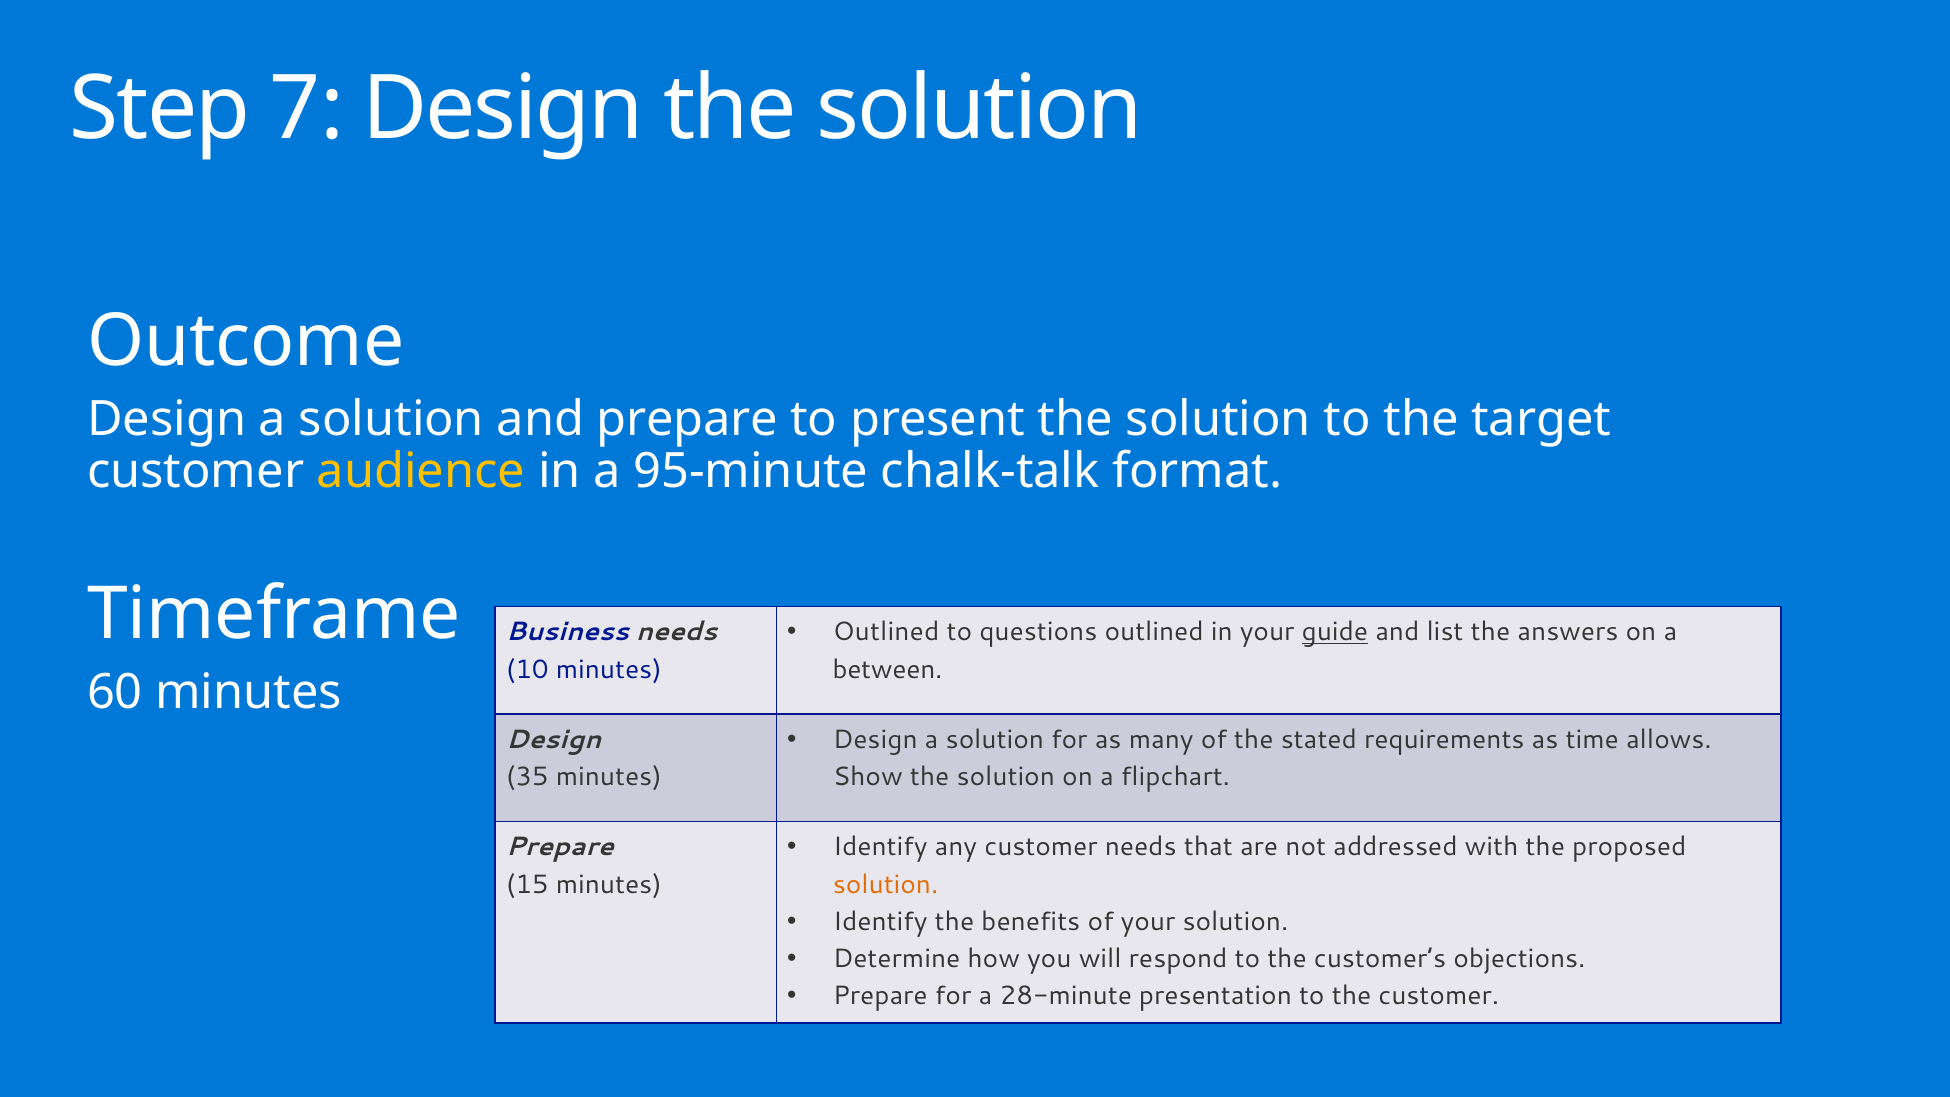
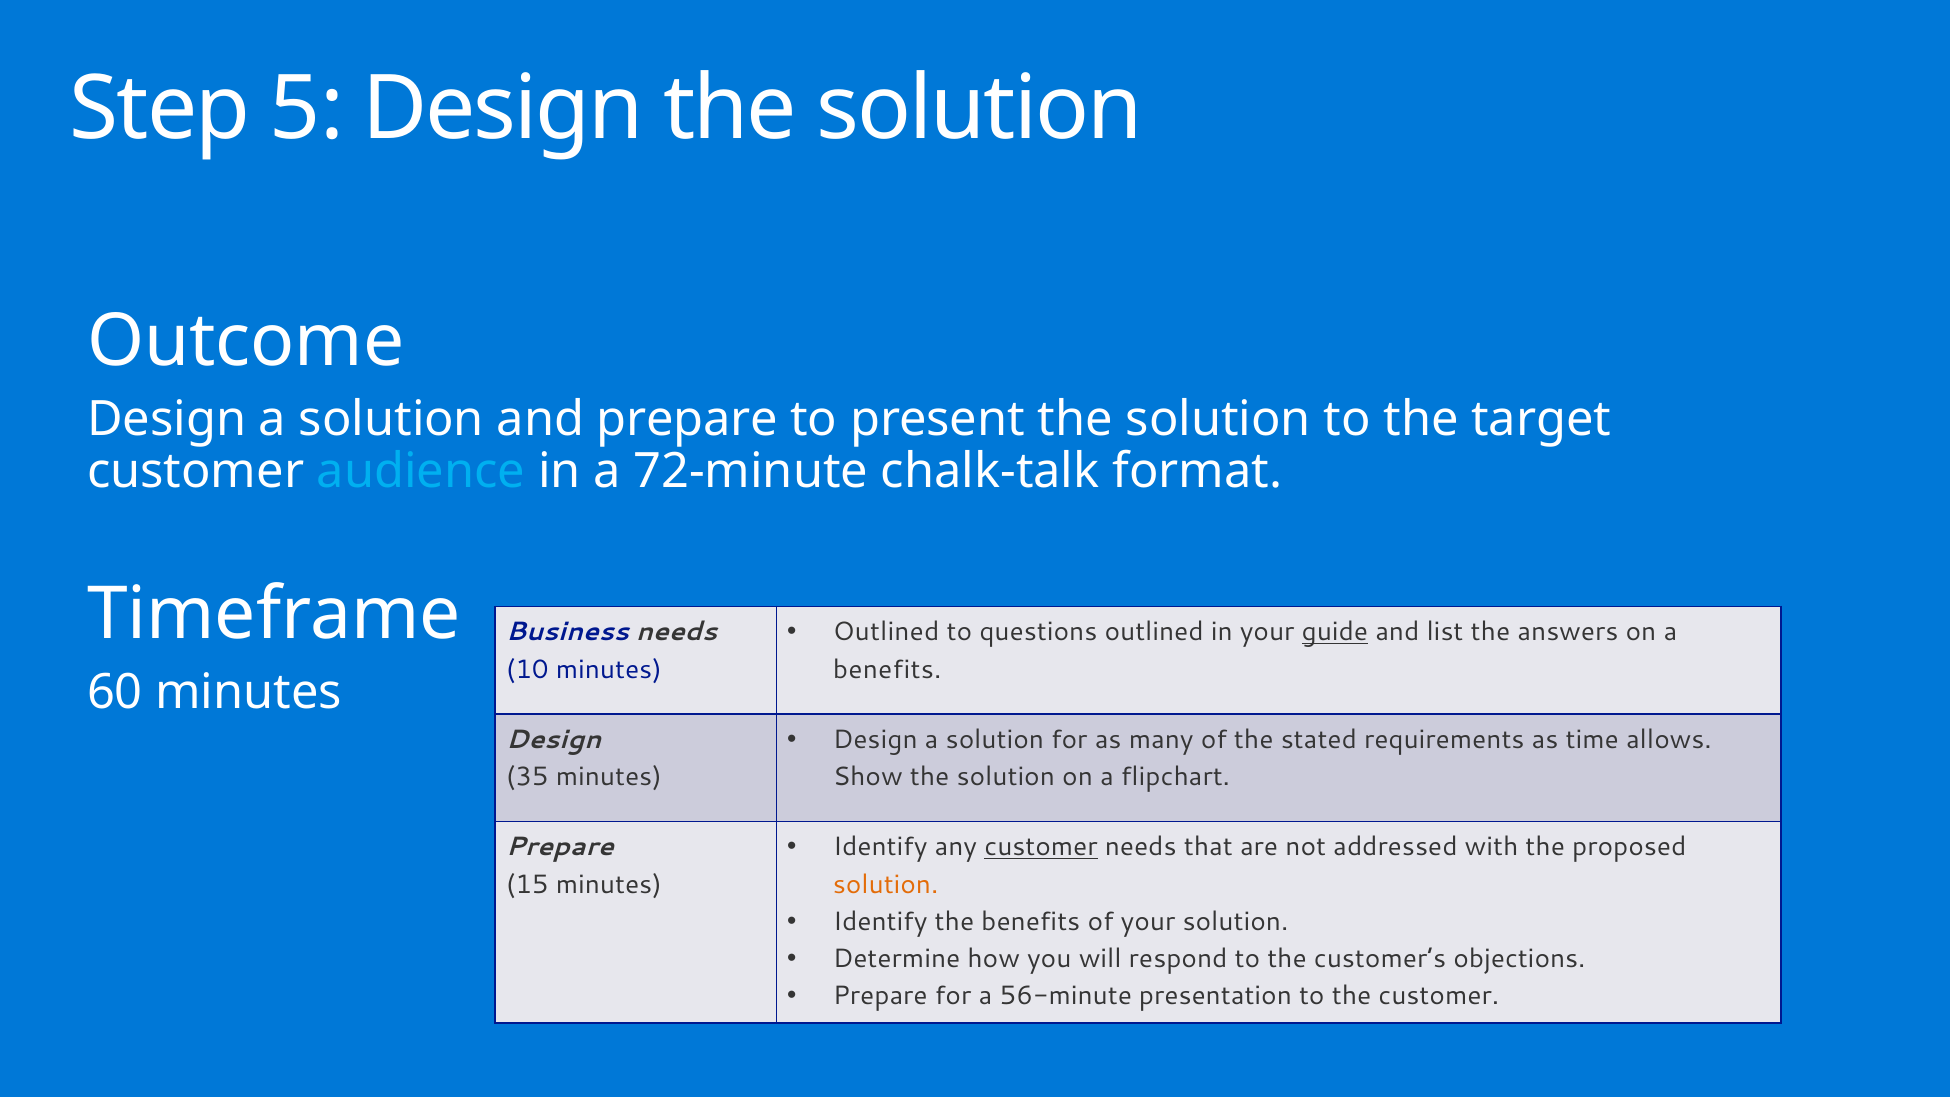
7: 7 -> 5 (307, 109)
audience colour: yellow -> light blue (421, 472)
95-minute: 95-minute -> 72-minute (751, 472)
between: between -> benefits (887, 669)
customer underline: none -> present (1041, 847)
28-minute: 28-minute -> 56-minute (1066, 996)
